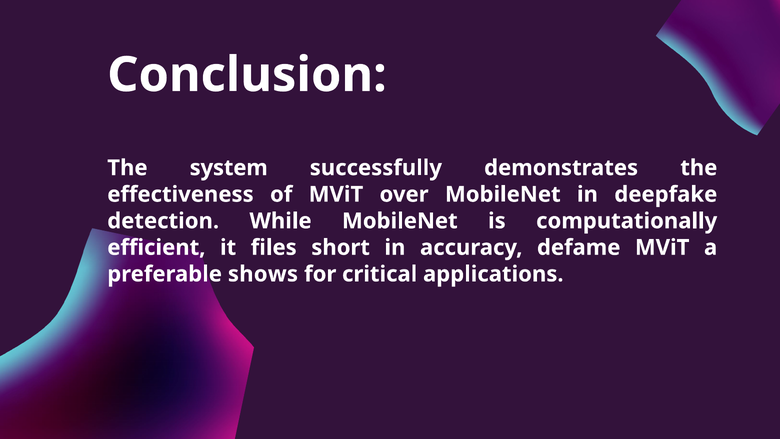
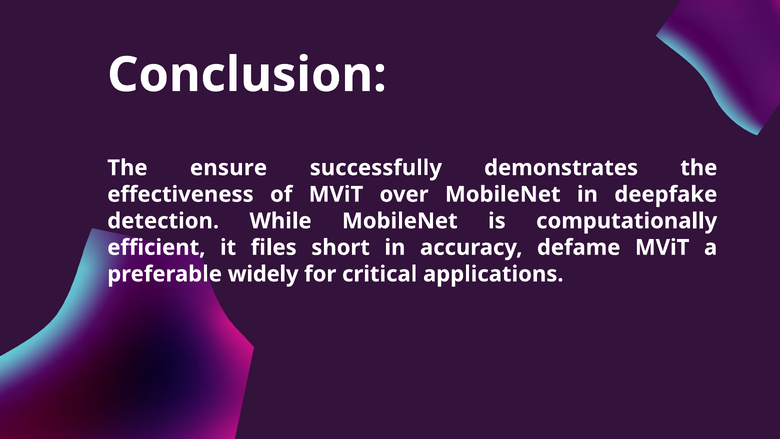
system: system -> ensure (229, 168)
shows: shows -> widely (263, 274)
